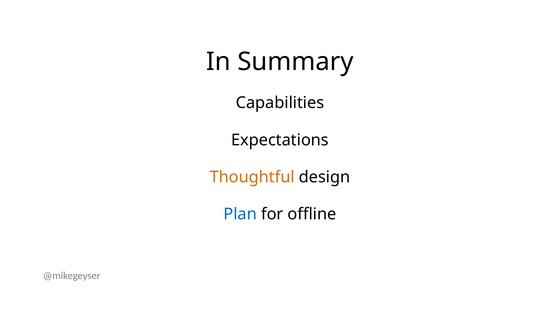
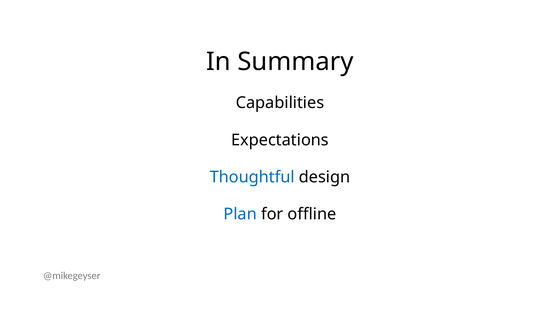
Thoughtful colour: orange -> blue (252, 177)
